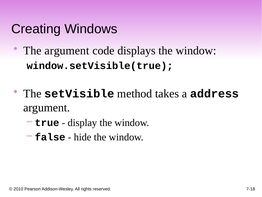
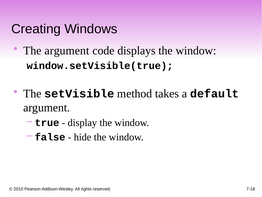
address: address -> default (215, 93)
